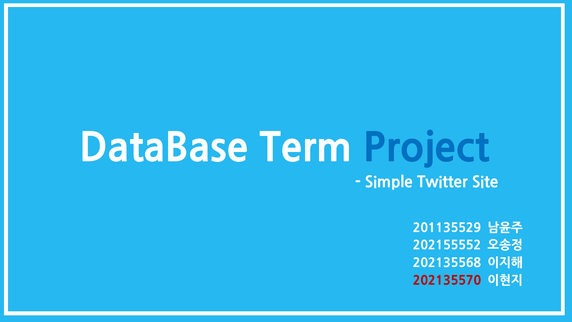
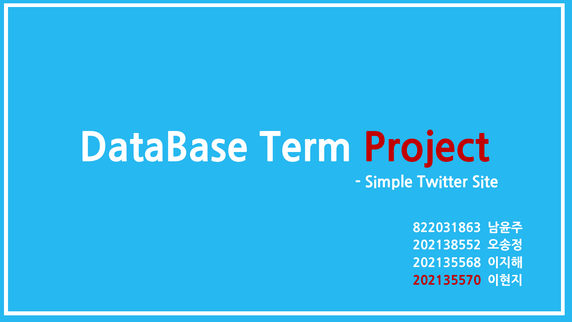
Project colour: blue -> red (426, 148)
201135529: 201135529 -> 822031863 (447, 228)
202155552: 202155552 -> 202138552 (447, 245)
